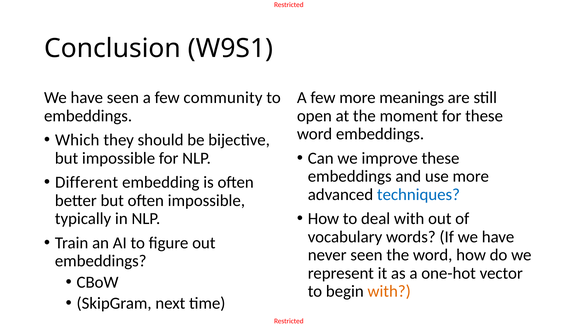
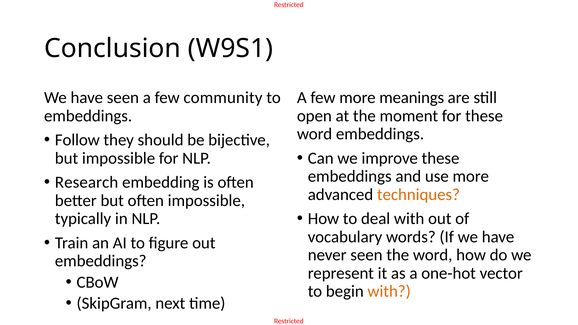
Which: Which -> Follow (77, 140)
Different: Different -> Research (87, 182)
techniques colour: blue -> orange (418, 195)
